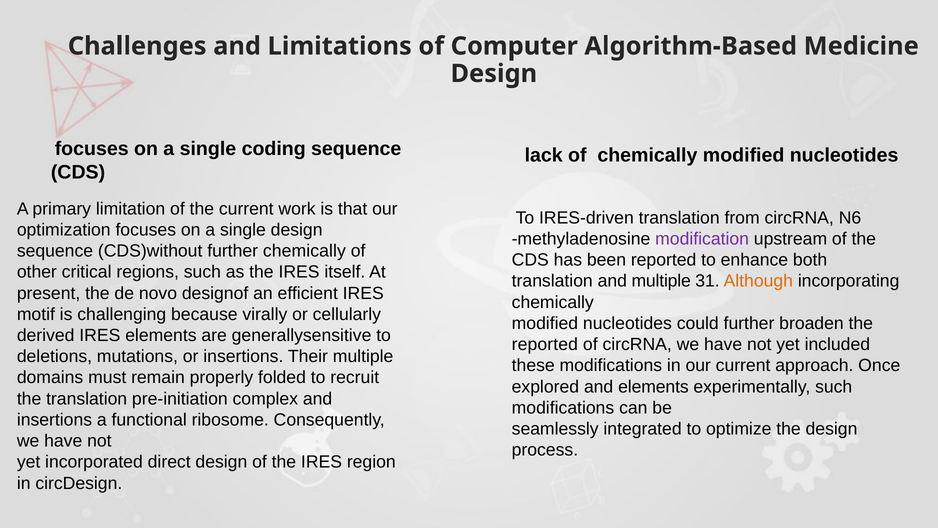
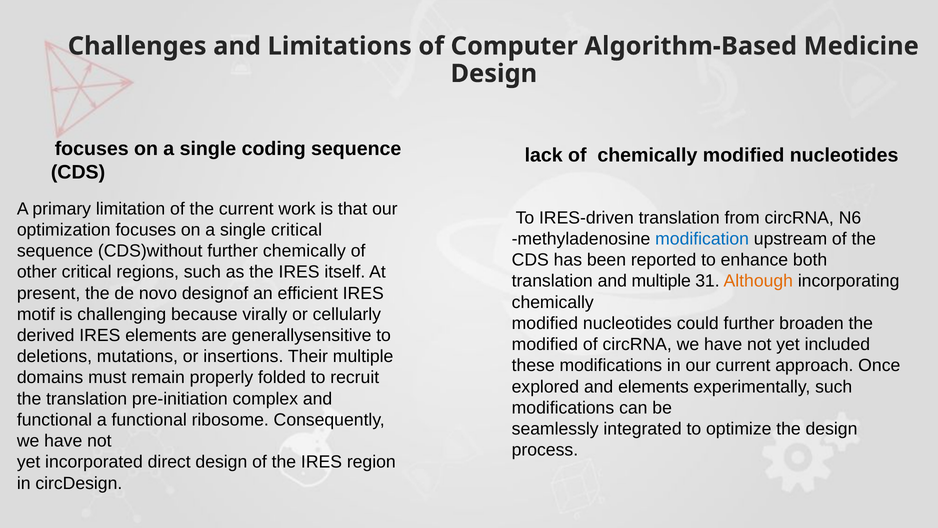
single design: design -> critical (297, 230)
modification colour: purple -> blue (702, 239)
reported: reported -> modified (545, 344)
insertions: insertions -> functional (54, 420)
